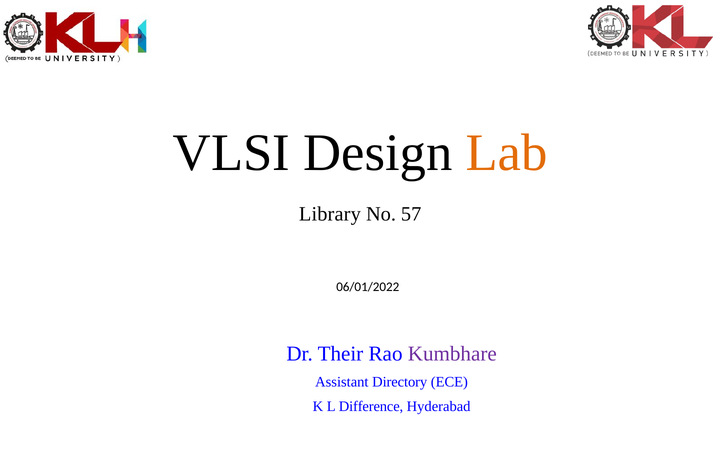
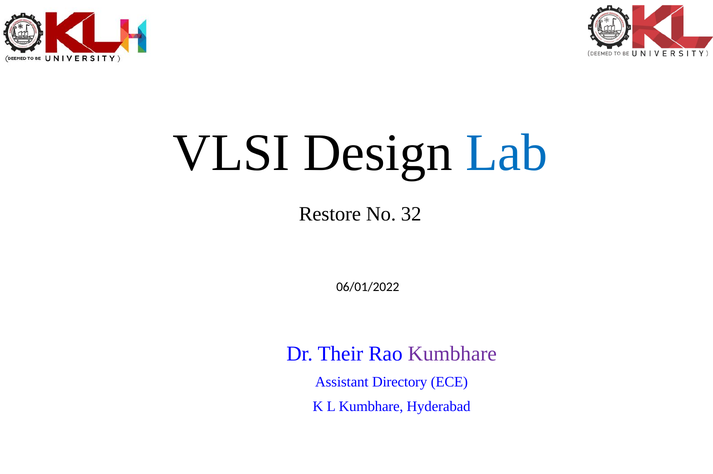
Lab colour: orange -> blue (507, 153)
Library: Library -> Restore (330, 214)
57: 57 -> 32 (411, 214)
L Difference: Difference -> Kumbhare (371, 407)
